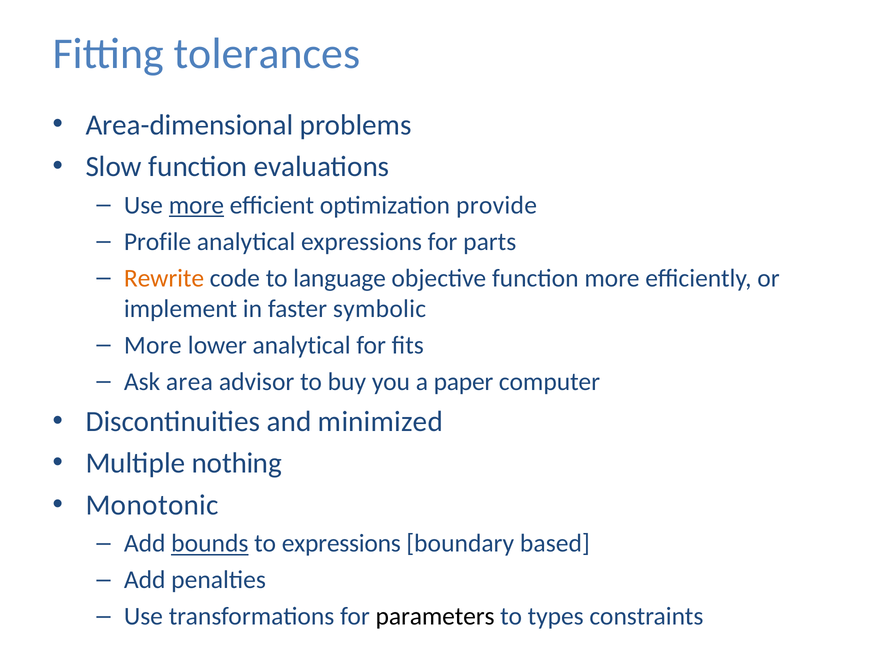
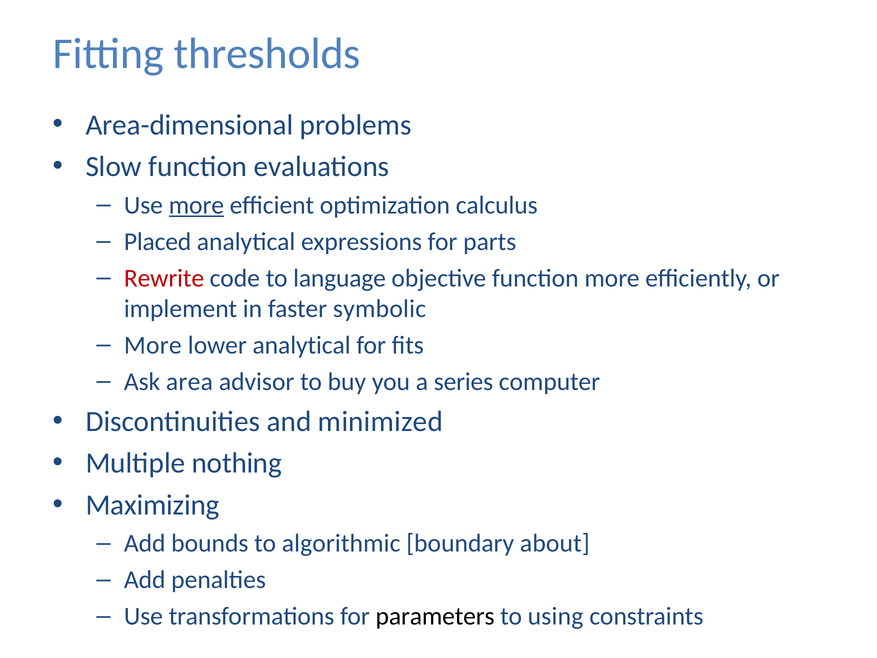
tolerances: tolerances -> thresholds (267, 54)
provide: provide -> calculus (497, 205)
Profile: Profile -> Placed (158, 242)
Rewrite colour: orange -> red (164, 278)
paper: paper -> series (463, 382)
Monotonic: Monotonic -> Maximizing (152, 505)
bounds underline: present -> none (210, 543)
to expressions: expressions -> algorithmic (341, 543)
based: based -> about (555, 543)
types: types -> using (556, 616)
